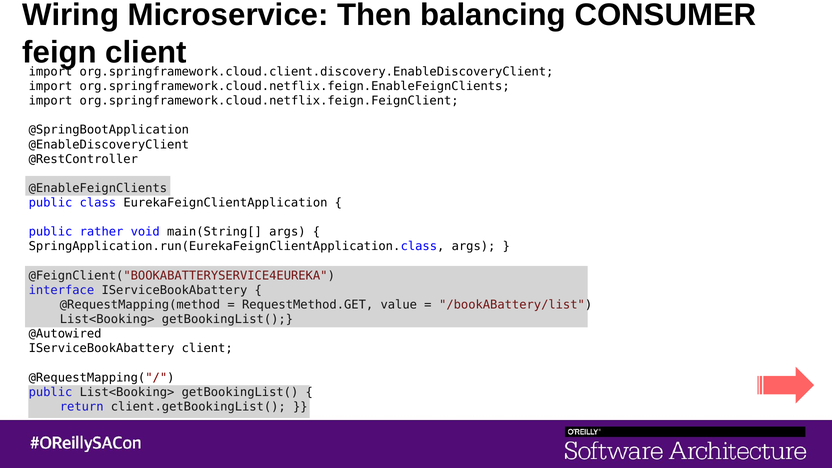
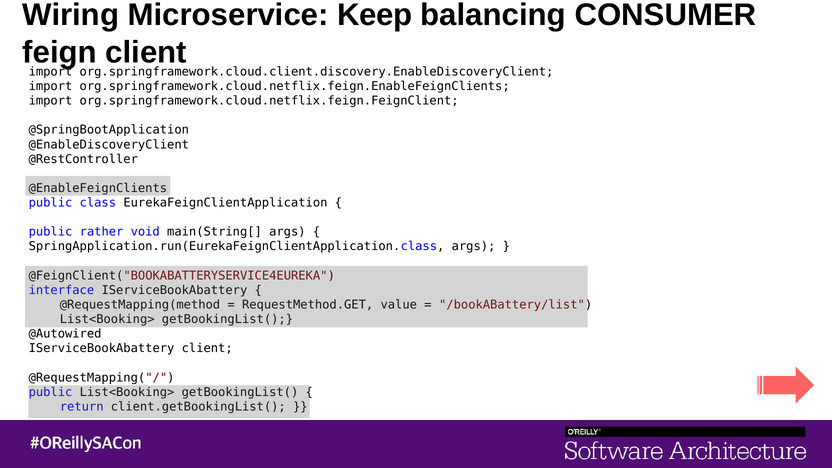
Then: Then -> Keep (375, 15)
